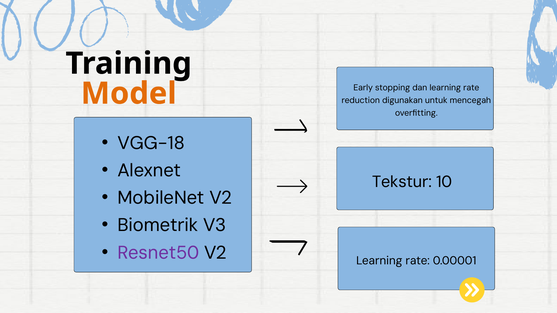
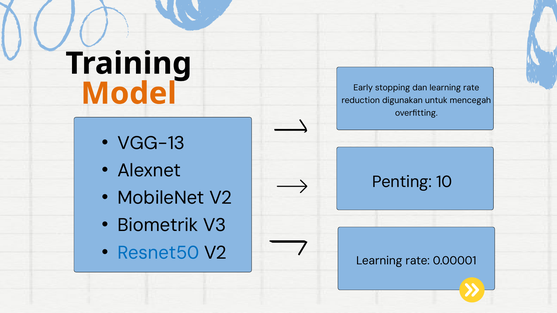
VGG-18: VGG-18 -> VGG-13 (151, 143)
Tekstur: Tekstur -> Penting (402, 182)
Resnet50 colour: purple -> blue (158, 253)
